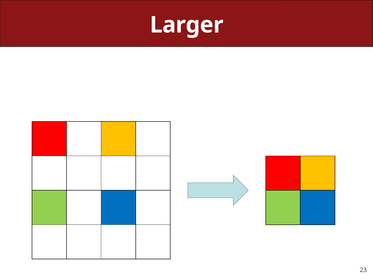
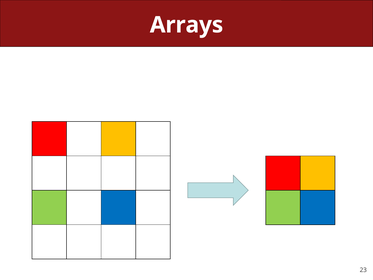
Larger: Larger -> Arrays (187, 25)
